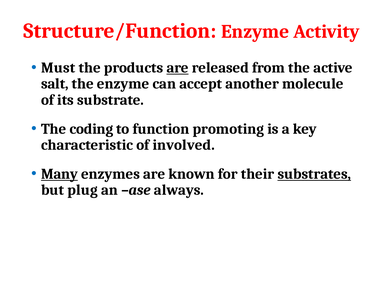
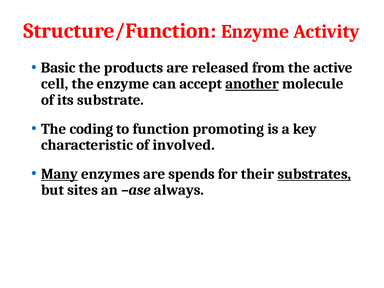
Must: Must -> Basic (58, 68)
are underline: present -> none (178, 68)
salt: salt -> cell (55, 84)
another underline: none -> present (252, 84)
known: known -> spends (192, 174)
plug: plug -> sites (83, 190)
